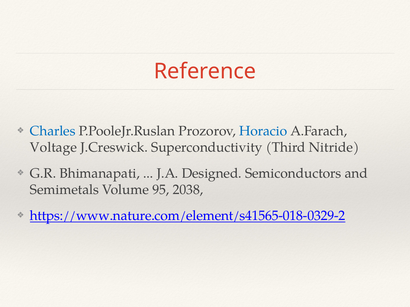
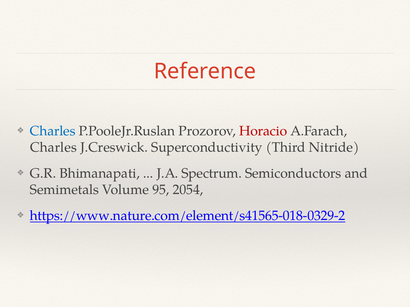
Horacio colour: blue -> red (263, 131)
Voltage: Voltage -> Charles (53, 148)
Designed: Designed -> Spectrum (212, 174)
2038: 2038 -> 2054 (188, 190)
